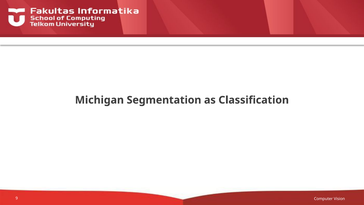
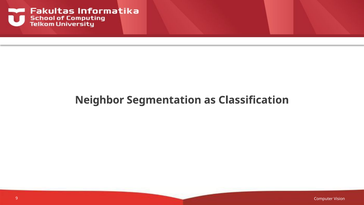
Michigan: Michigan -> Neighbor (99, 100)
